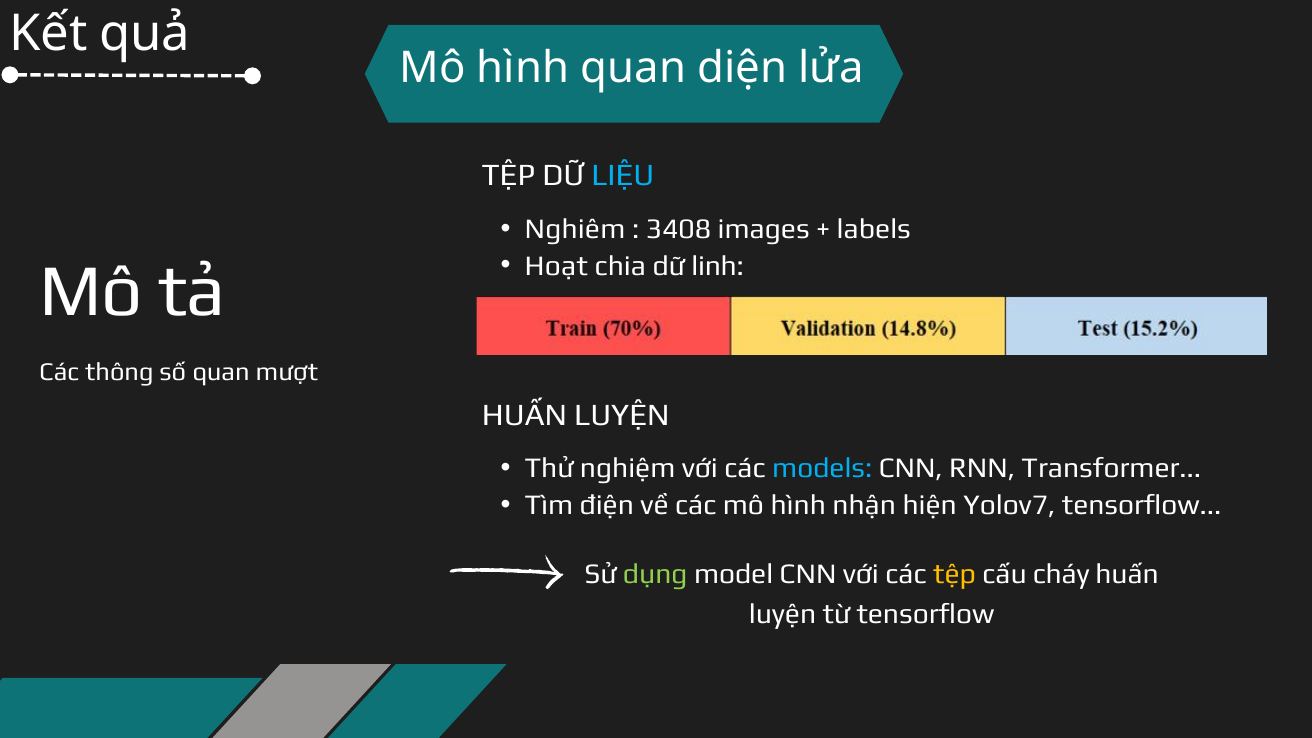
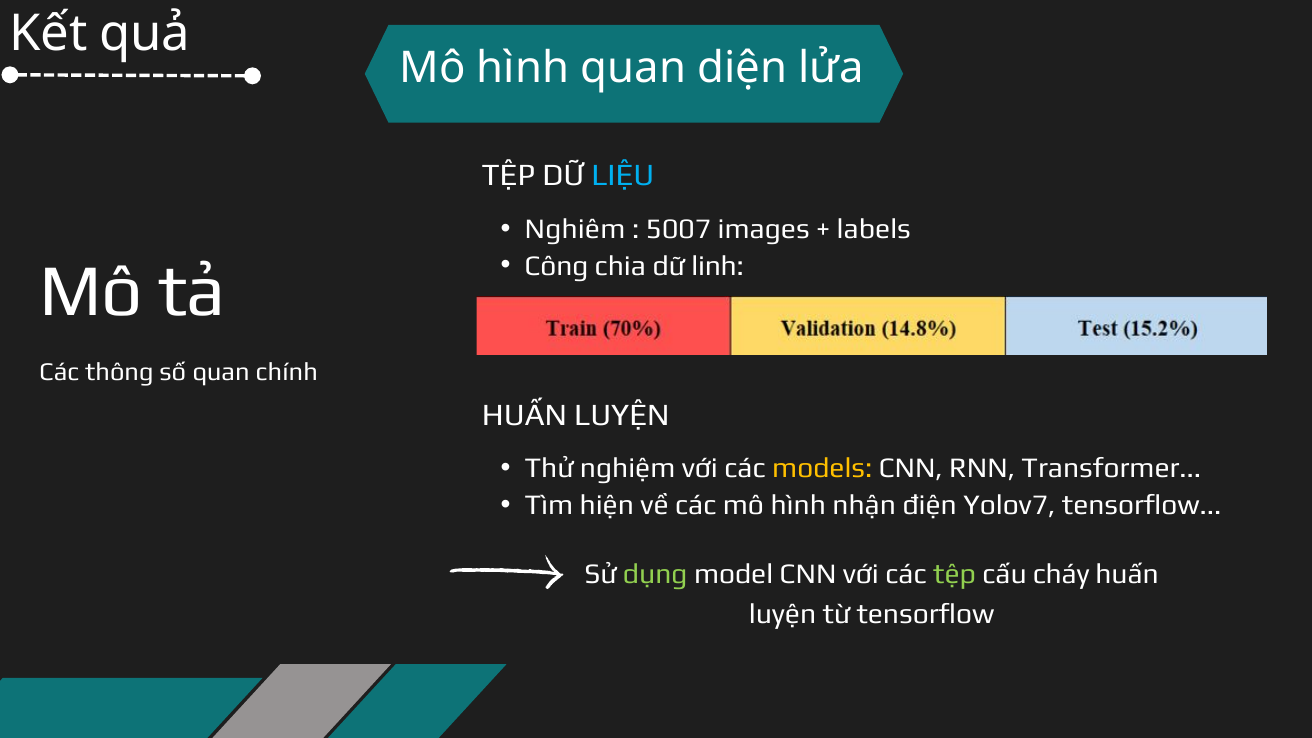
3408: 3408 -> 5007 (678, 229)
Hoạt: Hoạt -> Công (557, 266)
mượt: mượt -> chính (287, 372)
models colour: light blue -> yellow (822, 469)
điện: điện -> hiện (607, 505)
hiện: hiện -> điện (930, 505)
tệp colour: yellow -> light green (955, 574)
